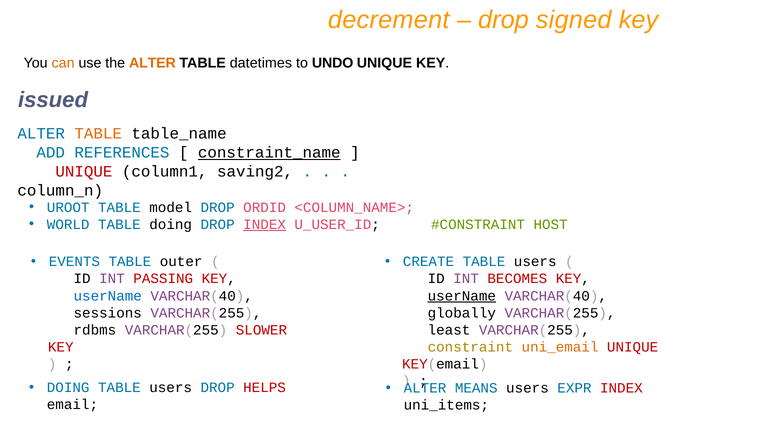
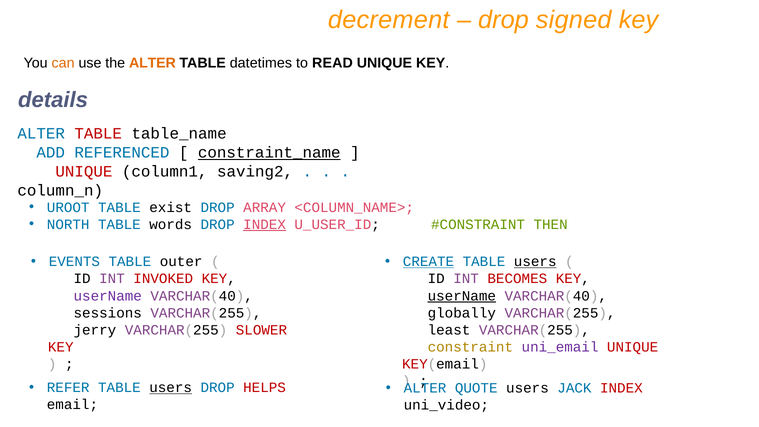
UNDO: UNDO -> READ (332, 63)
issued: issued -> details (53, 100)
TABLE colour: orange -> red (98, 134)
REFERENCES: REFERENCES -> REFERENCED (122, 152)
model: model -> exist (171, 207)
ORDID: ORDID -> ARRAY (265, 207)
WORLD: WORLD -> NORTH (68, 224)
TABLE doing: doing -> words (171, 224)
HOST: HOST -> THEN (551, 224)
CREATE underline: none -> present (428, 262)
users underline: none -> present (535, 262)
PASSING: PASSING -> INVOKED (163, 279)
userName colour: blue -> purple (108, 296)
rdbms: rdbms -> jerry (95, 330)
uni_email colour: orange -> purple (560, 347)
DOING: DOING -> REFER (68, 388)
users underline: none -> present (171, 388)
MEANS: MEANS -> QUOTE (476, 388)
EXPR: EXPR -> JACK (574, 388)
uni_items: uni_items -> uni_video (446, 405)
